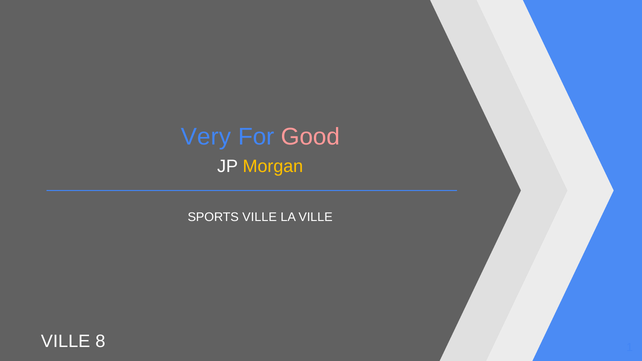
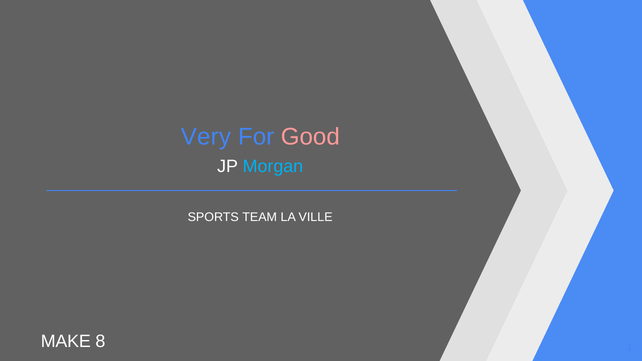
Morgan colour: yellow -> light blue (273, 166)
SPORTS VILLE: VILLE -> TEAM (260, 217)
VILLE: VILLE -> MAKE (66, 341)
